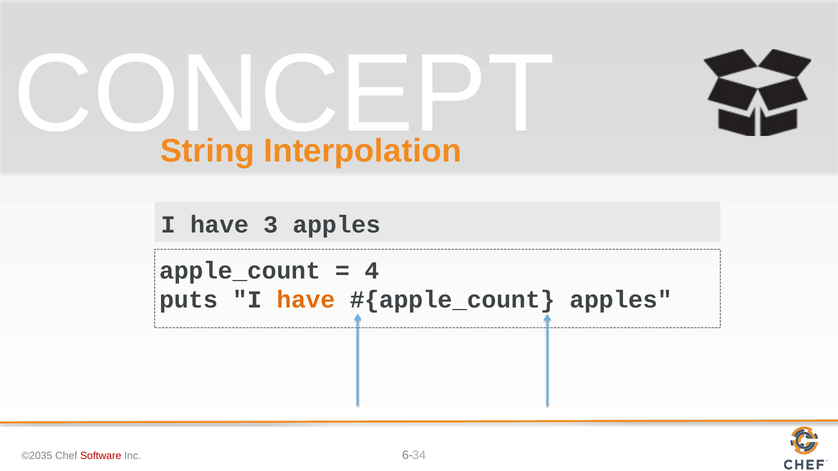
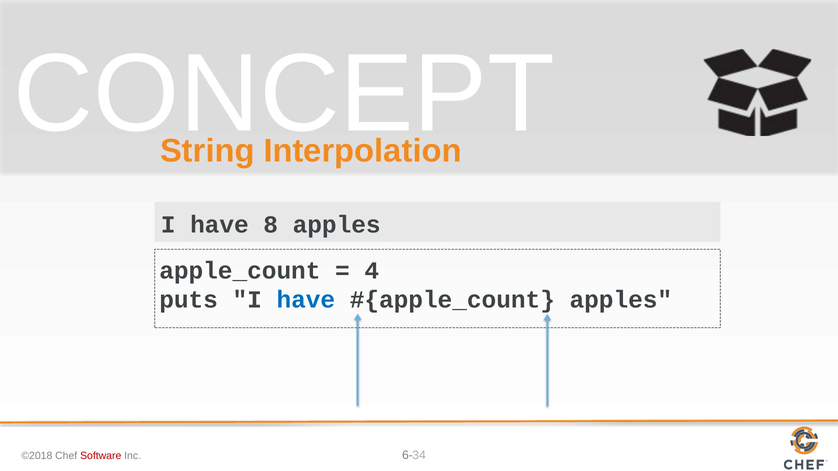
3: 3 -> 8 (271, 225)
have colour: orange -> blue (306, 300)
©2035: ©2035 -> ©2018 (37, 456)
